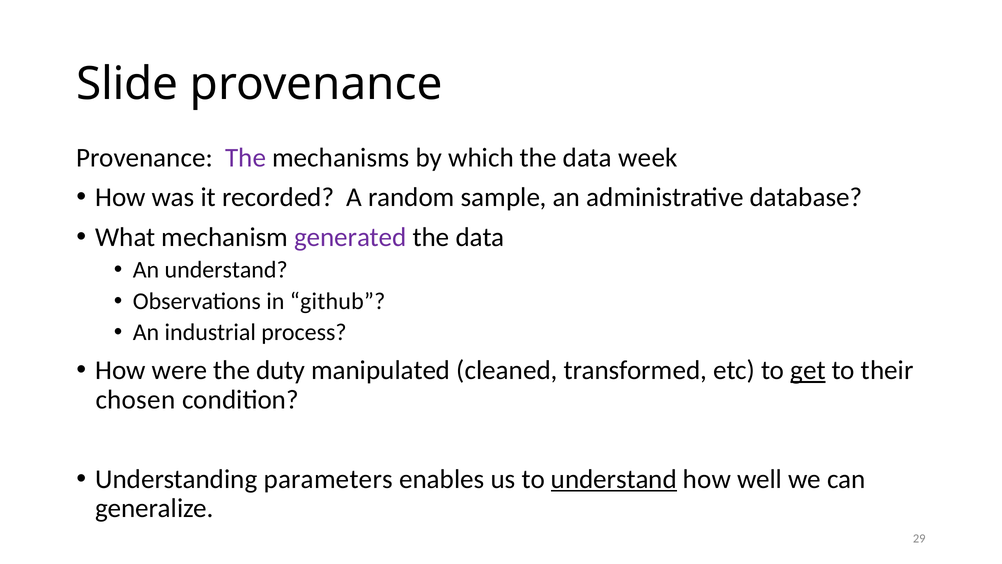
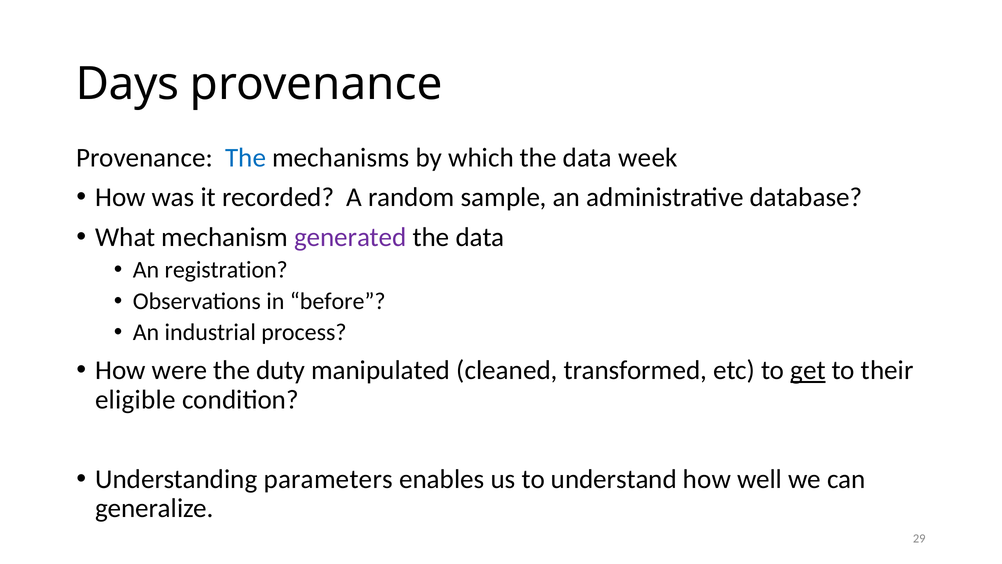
Slide: Slide -> Days (127, 84)
The colour: purple -> blue (246, 158)
An understand: understand -> registration (226, 270)
github: github -> before (338, 301)
chosen: chosen -> eligible (135, 399)
understand underline: present -> none (614, 479)
